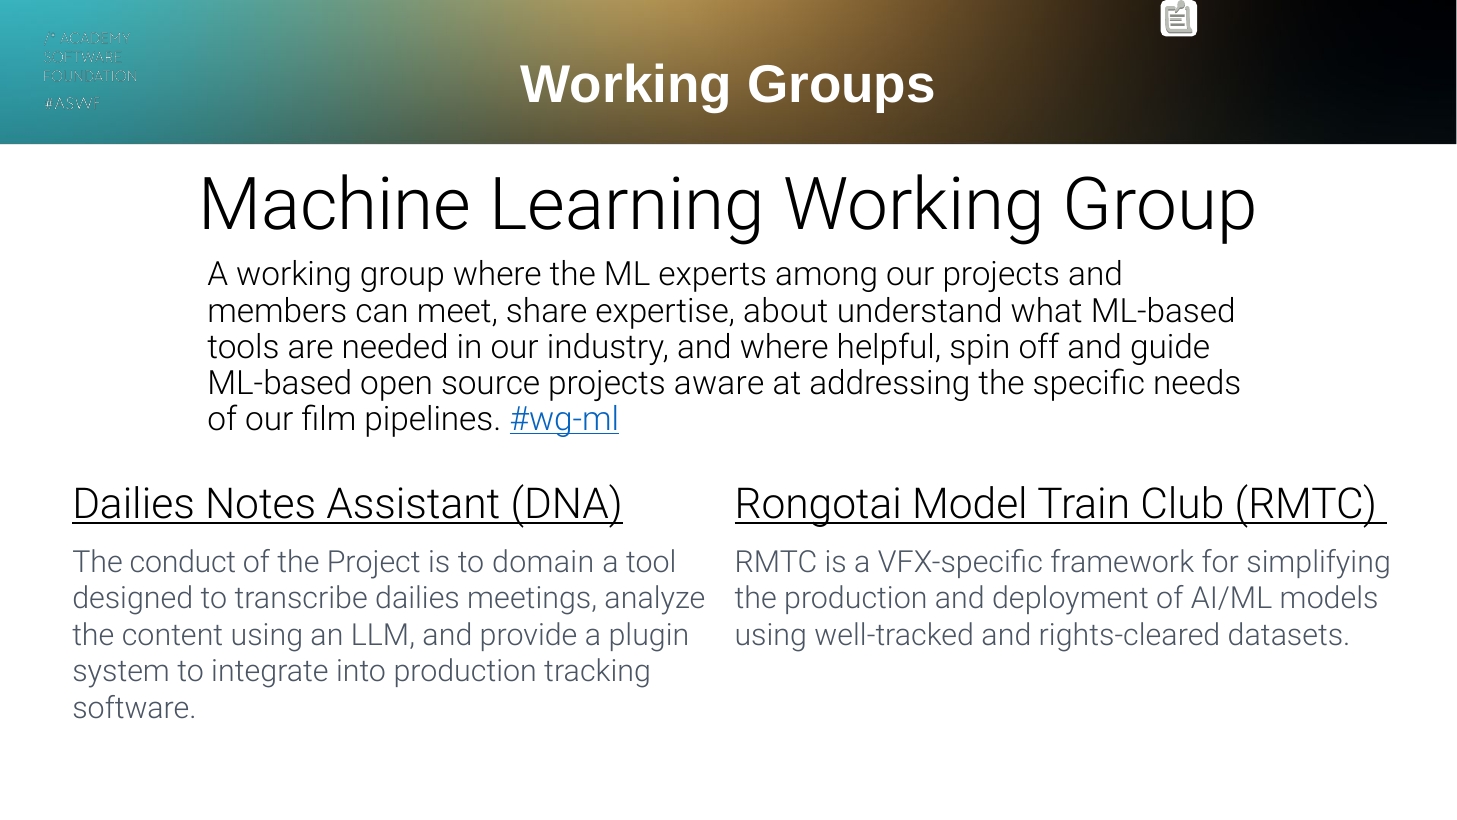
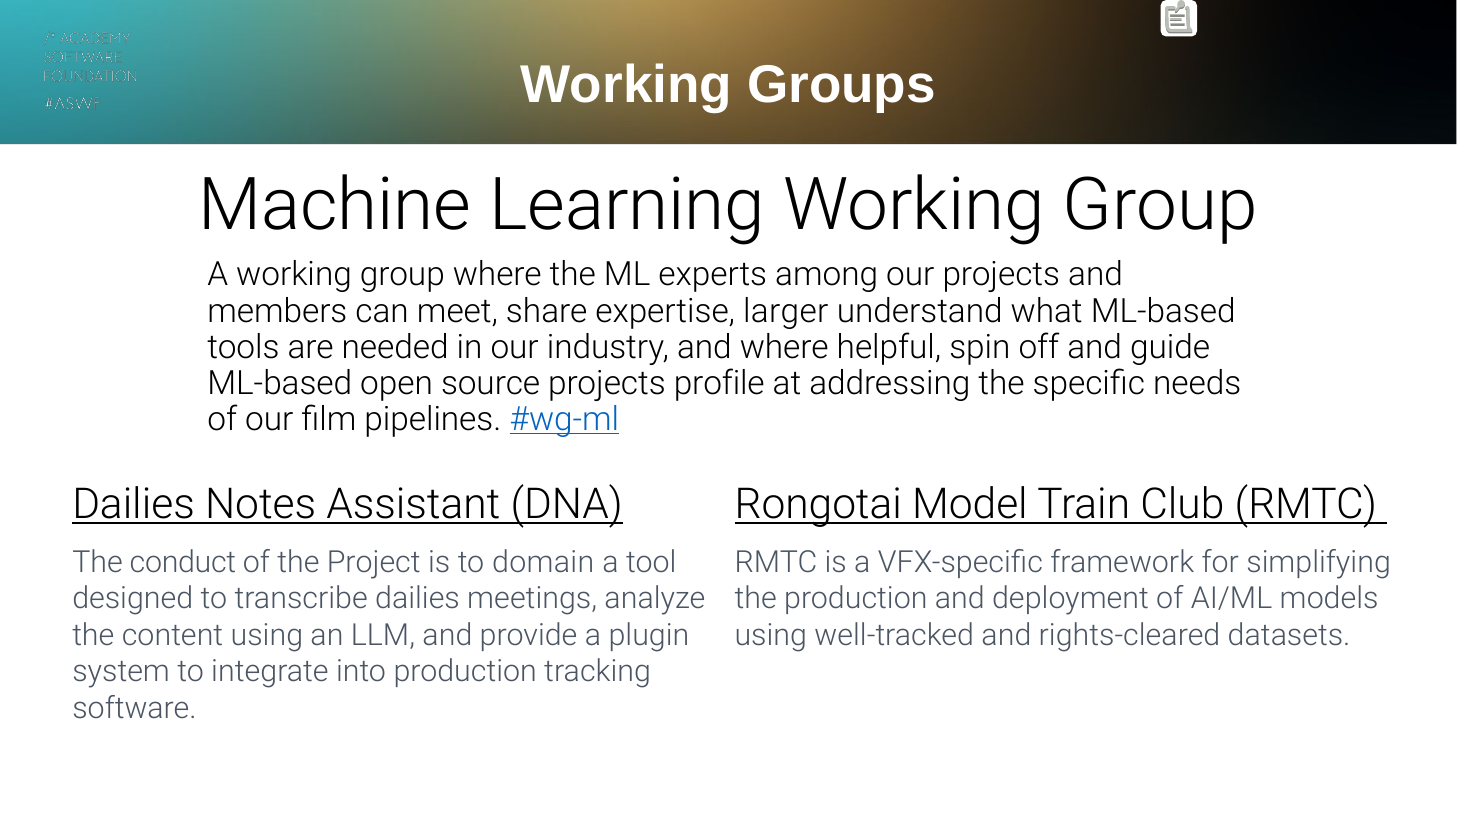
about: about -> larger (786, 311)
aware: aware -> profile (719, 383)
